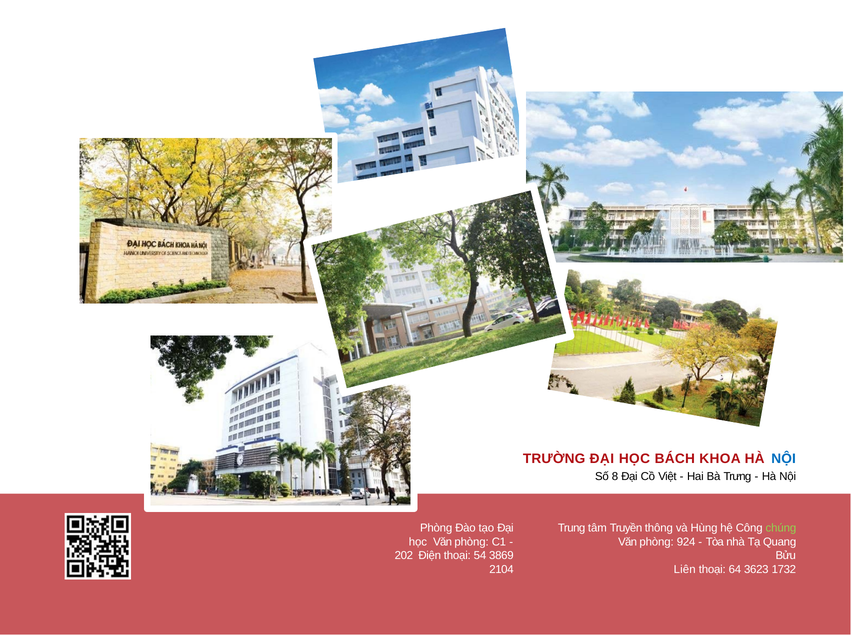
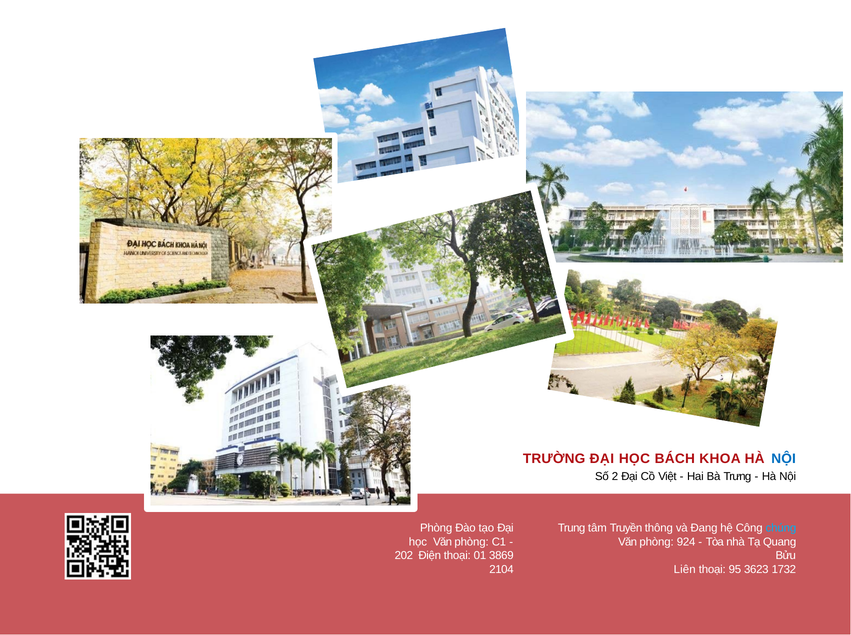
8: 8 -> 2 (615, 476)
Hùng: Hùng -> Đang (704, 527)
chúng colour: light green -> light blue (781, 527)
54: 54 -> 01 (480, 555)
64: 64 -> 95 (735, 569)
